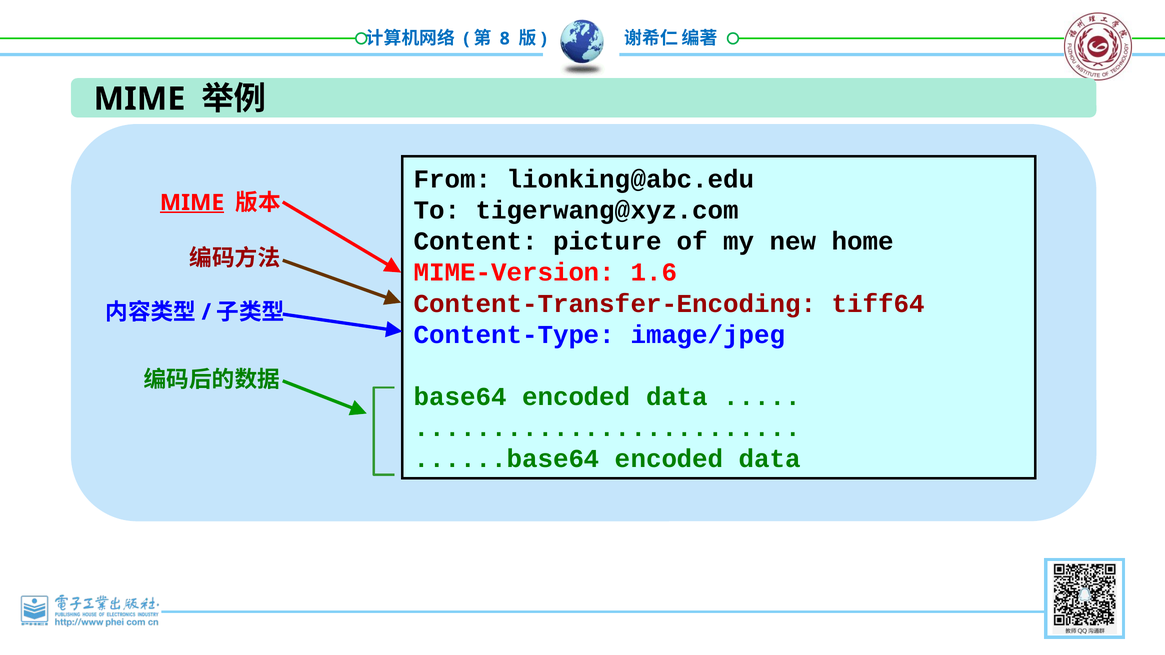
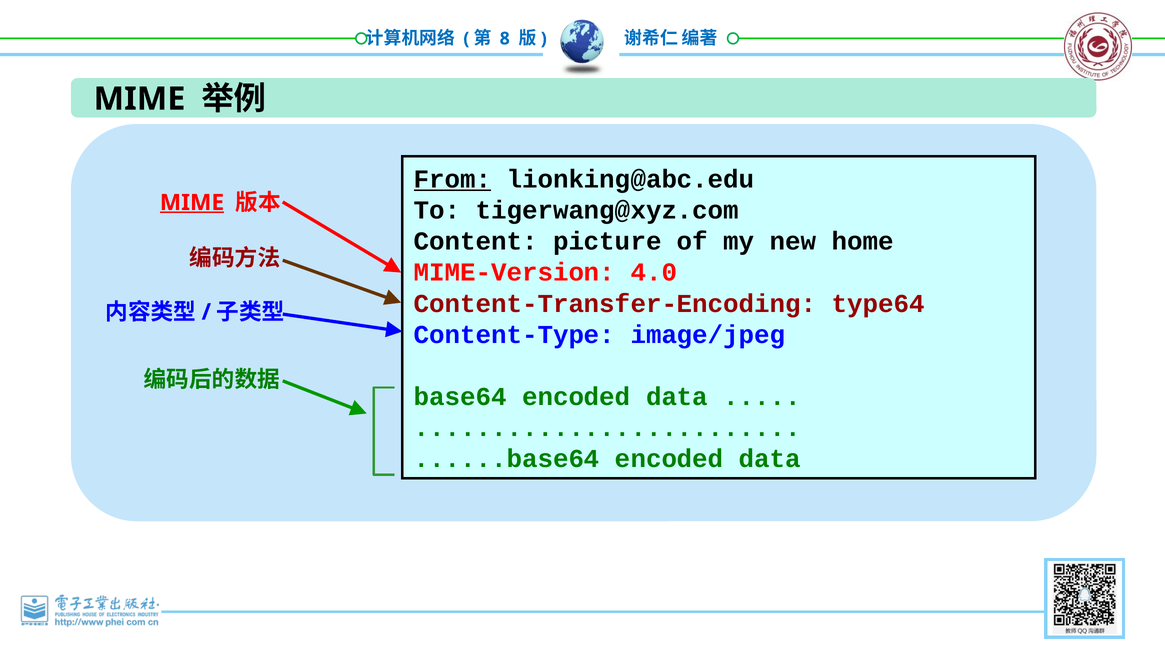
From underline: none -> present (453, 179)
1.6: 1.6 -> 4.0 (654, 273)
tiff64: tiff64 -> type64 (878, 304)
